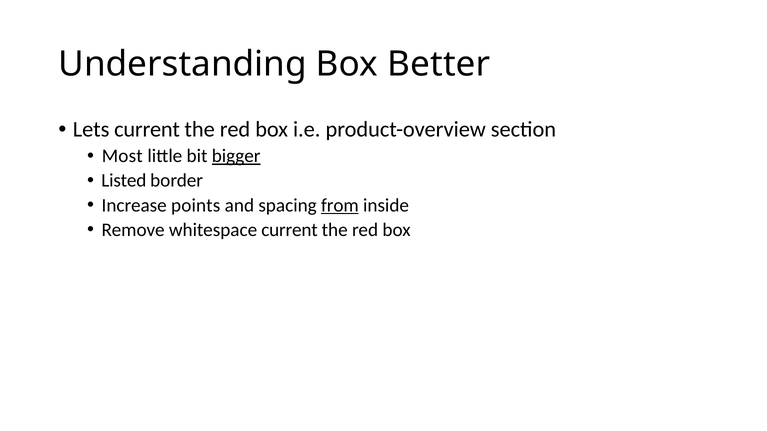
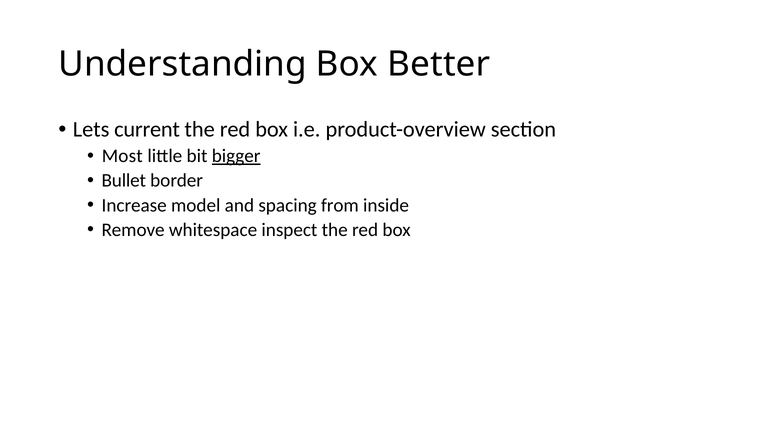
Listed: Listed -> Bullet (124, 181)
points: points -> model (196, 205)
from underline: present -> none (340, 205)
whitespace current: current -> inspect (289, 230)
